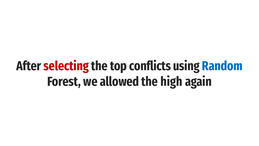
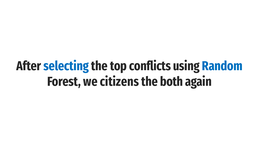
selecting colour: red -> blue (66, 66)
allowed: allowed -> citizens (119, 82)
high: high -> both (172, 82)
